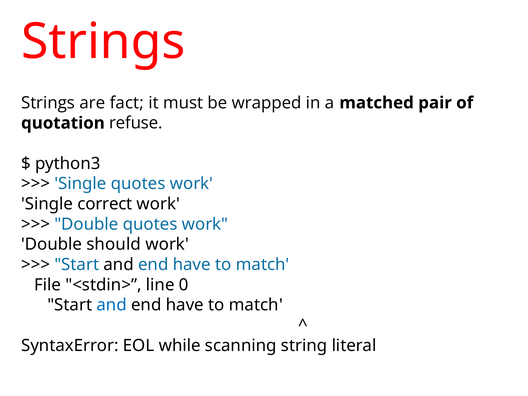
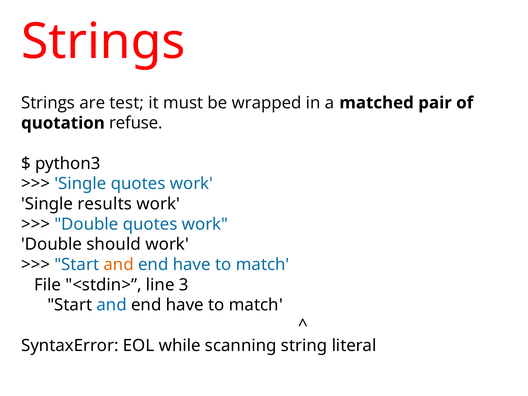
fact: fact -> test (127, 103)
correct: correct -> results (105, 204)
and colour: black -> orange (119, 265)
0: 0 -> 3 (184, 285)
